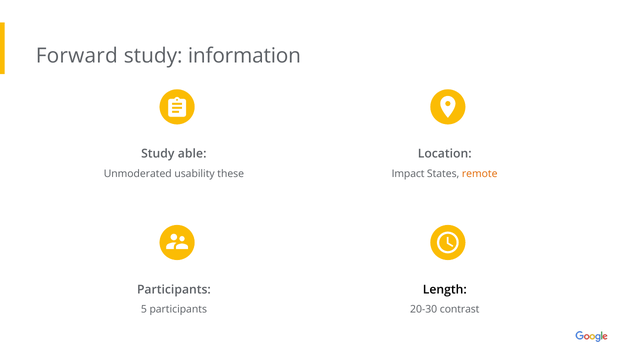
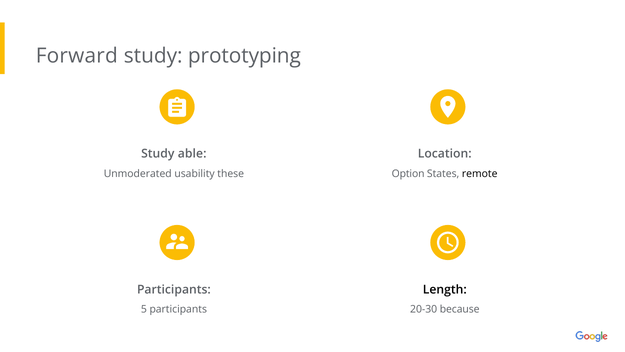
information: information -> prototyping (244, 56)
Impact: Impact -> Option (408, 173)
remote colour: orange -> black (480, 173)
contrast: contrast -> because (460, 309)
